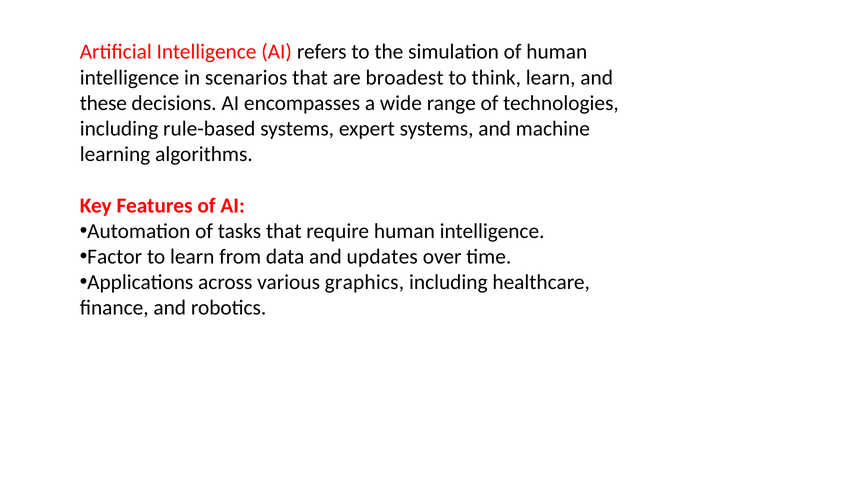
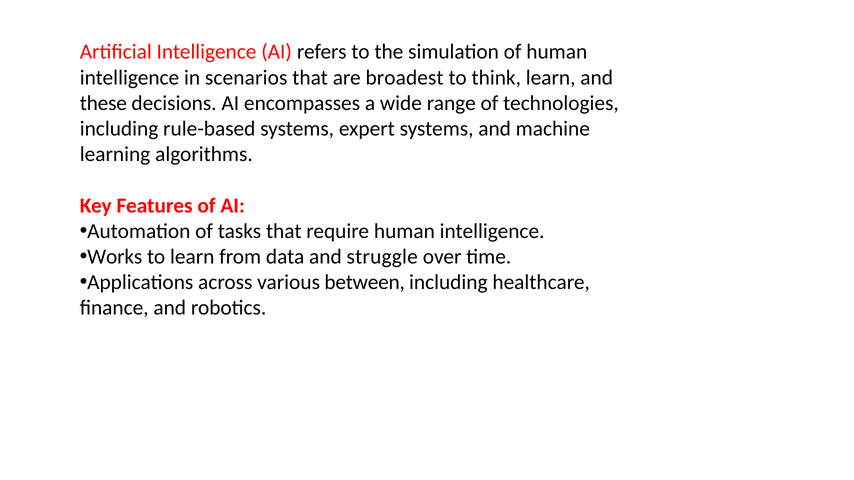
Factor: Factor -> Works (115, 257)
updates: updates -> struggle (382, 257)
graphics: graphics -> between (365, 283)
